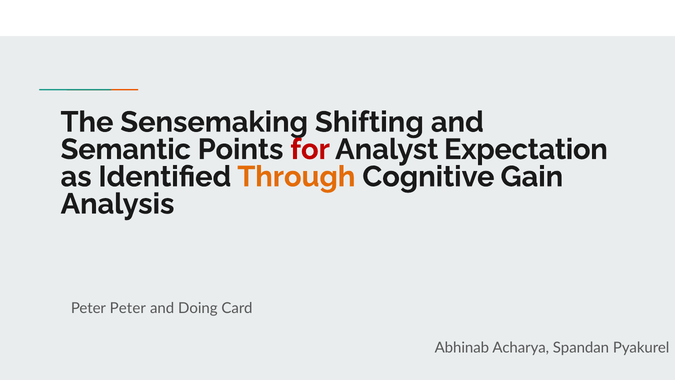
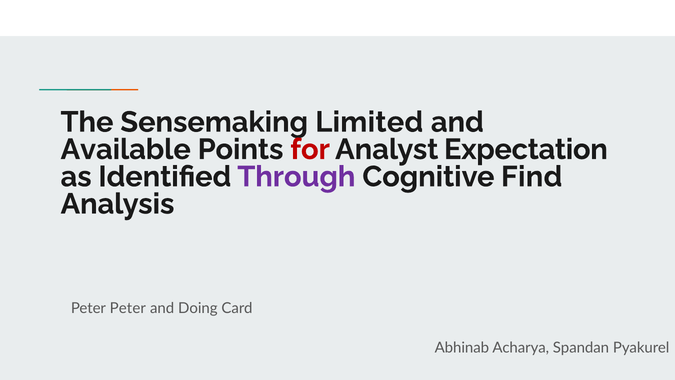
Shifting: Shifting -> Limited (369, 122)
Semantic: Semantic -> Available (126, 149)
Through colour: orange -> purple (296, 177)
Gain: Gain -> Find (532, 177)
